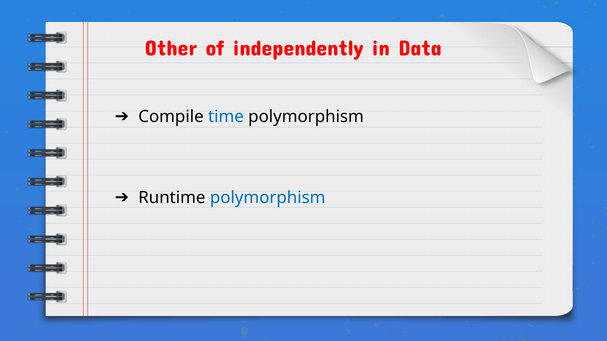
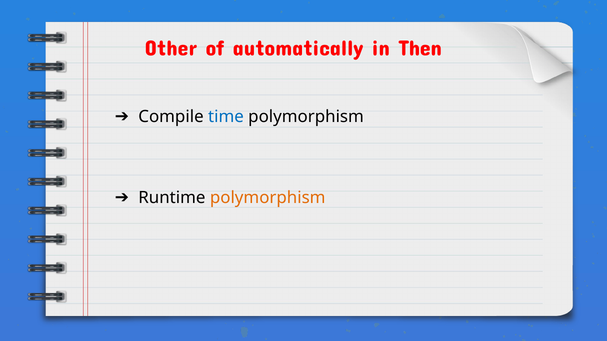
independently: independently -> automatically (298, 48)
Data: Data -> Then (420, 48)
polymorphism colour: blue -> orange (268, 198)
